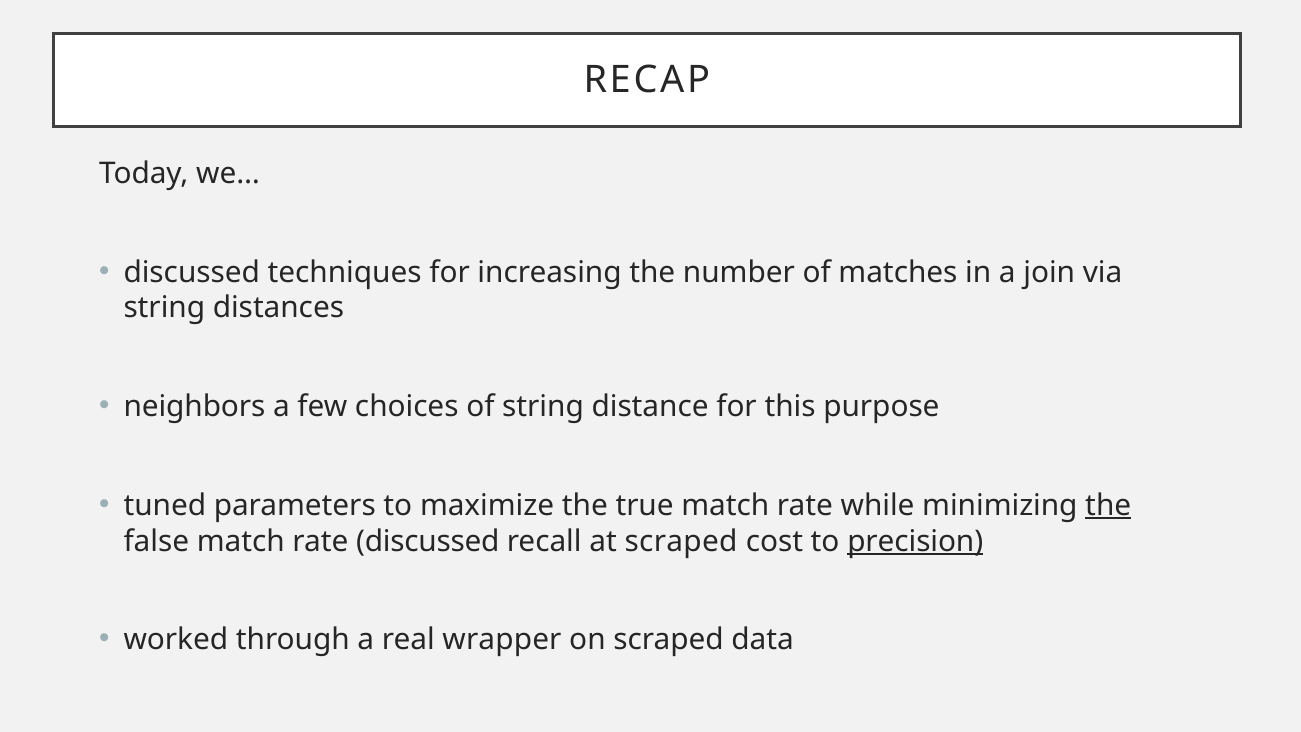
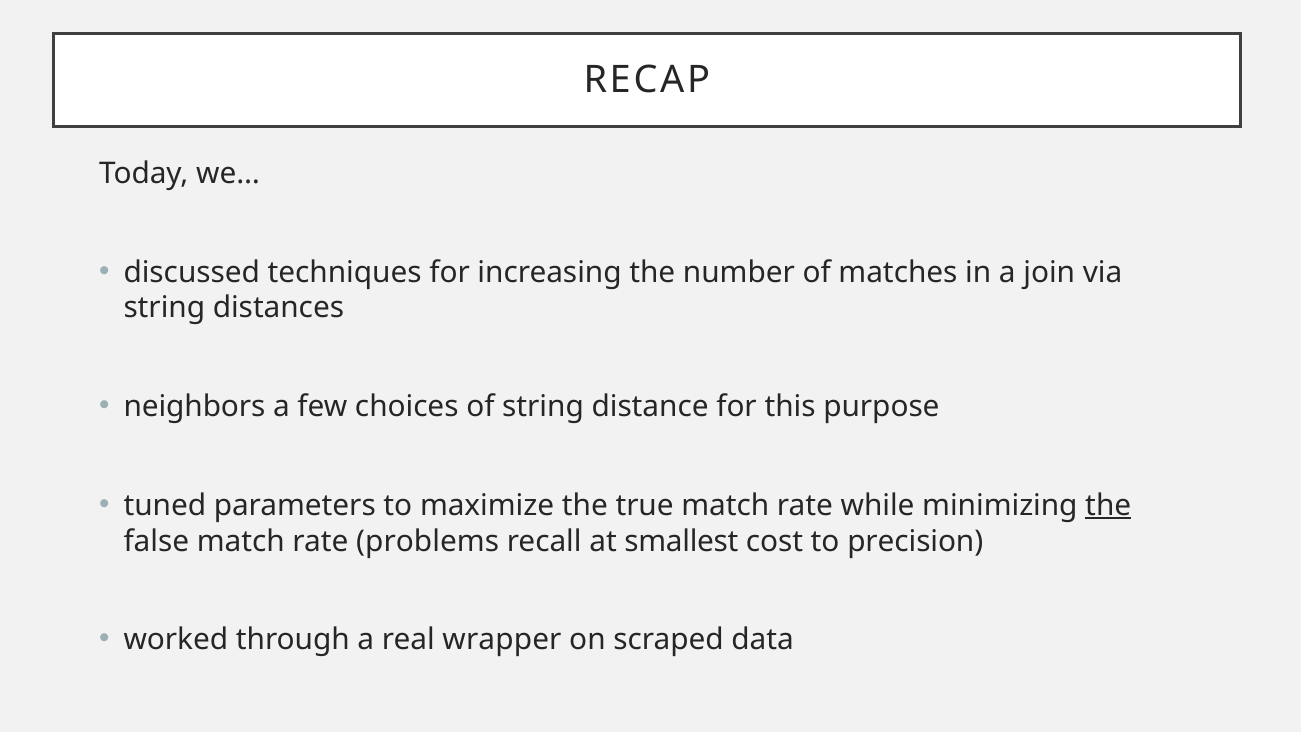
rate discussed: discussed -> problems (428, 541)
at scraped: scraped -> smallest (681, 541)
precision underline: present -> none (915, 541)
